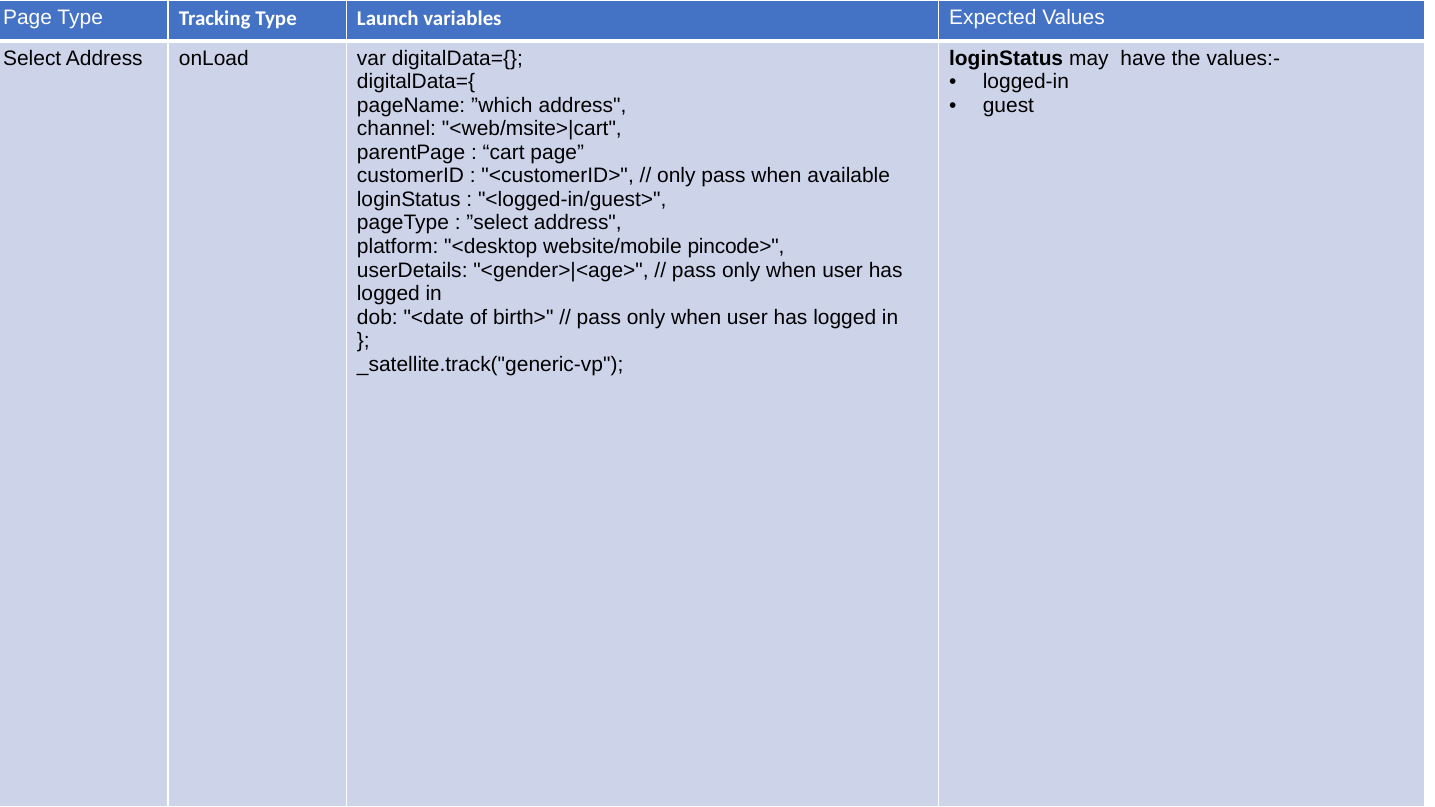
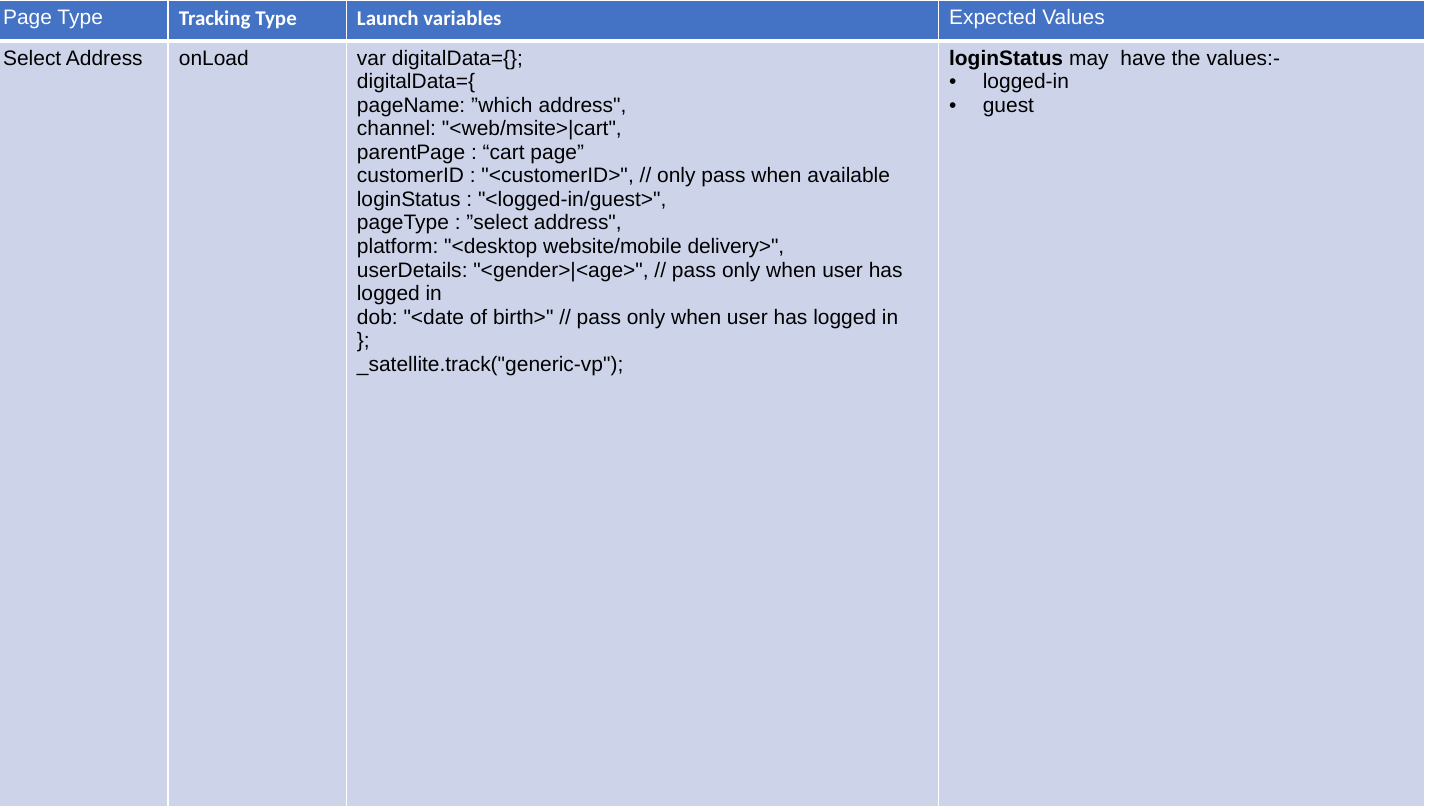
pincode>: pincode> -> delivery> (736, 247)
